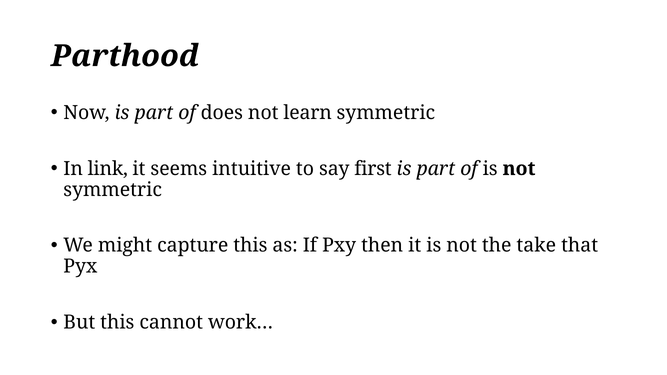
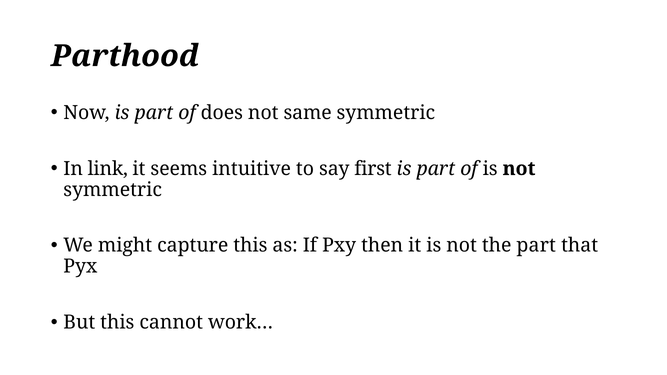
learn: learn -> same (308, 113)
the take: take -> part (536, 246)
